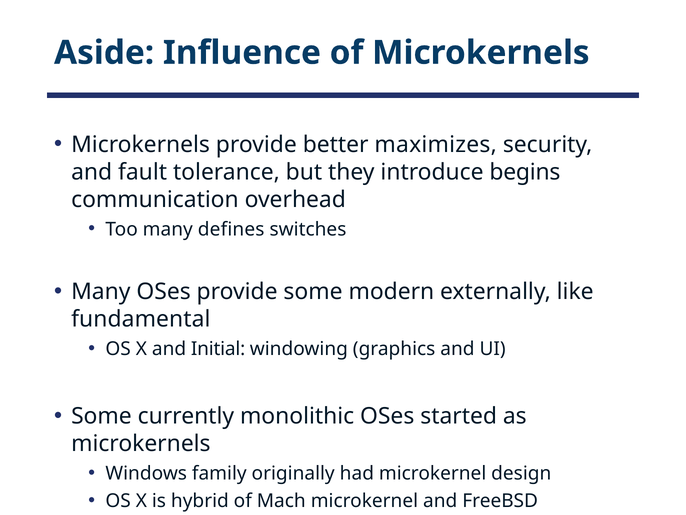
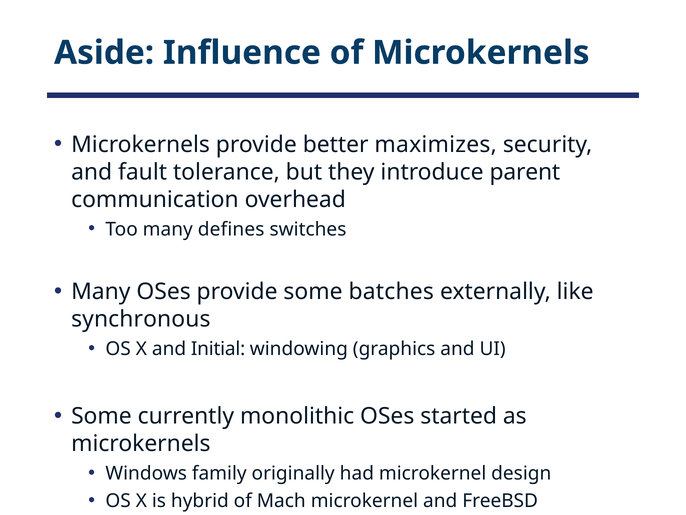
begins: begins -> parent (525, 172)
modern: modern -> batches (391, 292)
fundamental: fundamental -> synchronous (141, 319)
